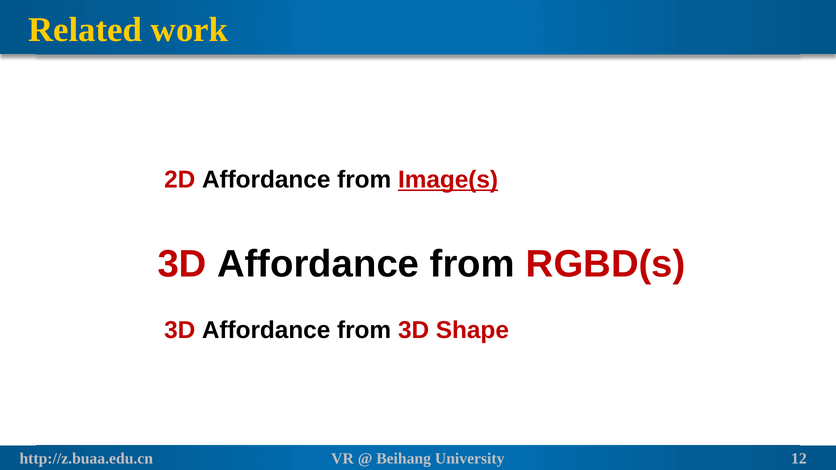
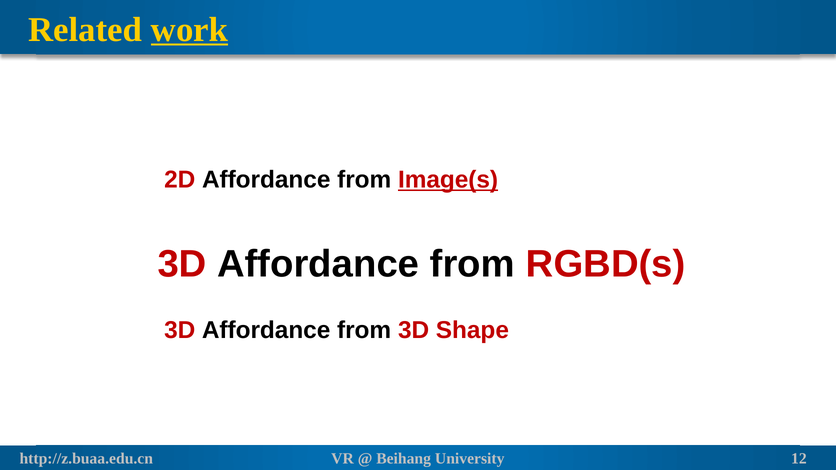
work underline: none -> present (190, 30)
